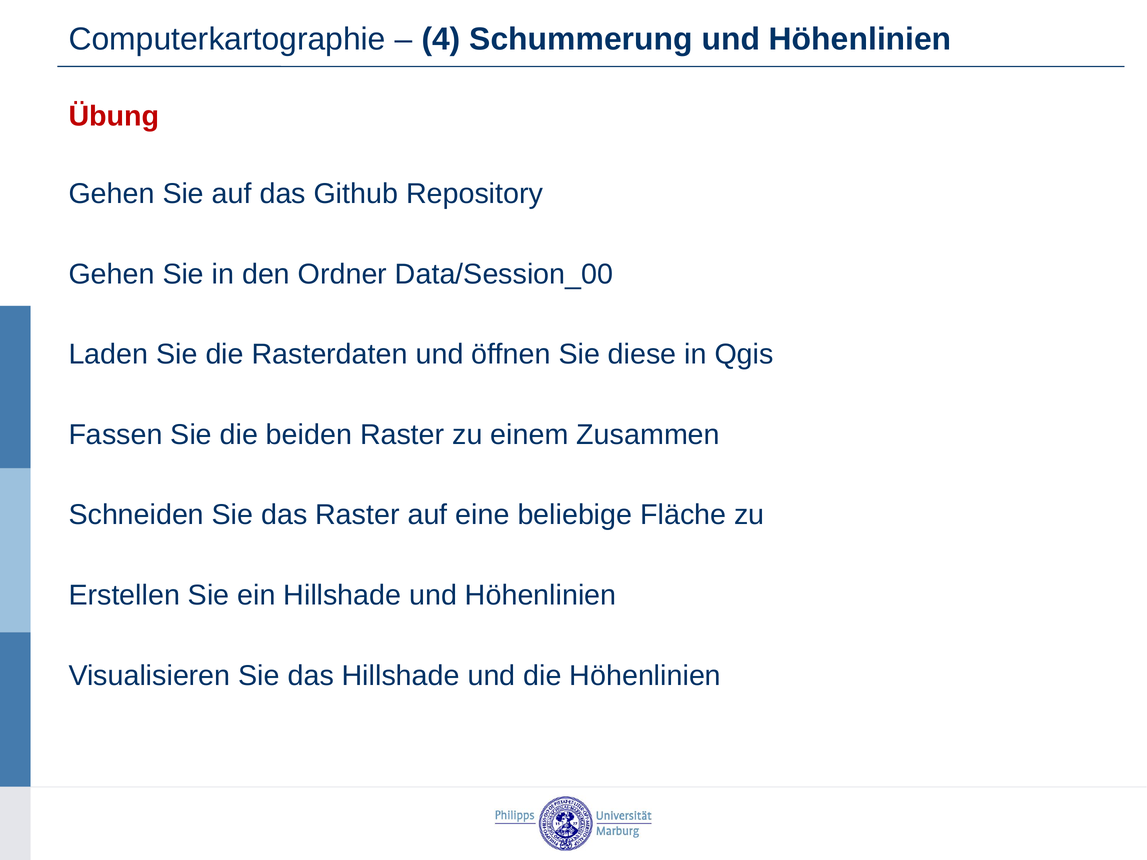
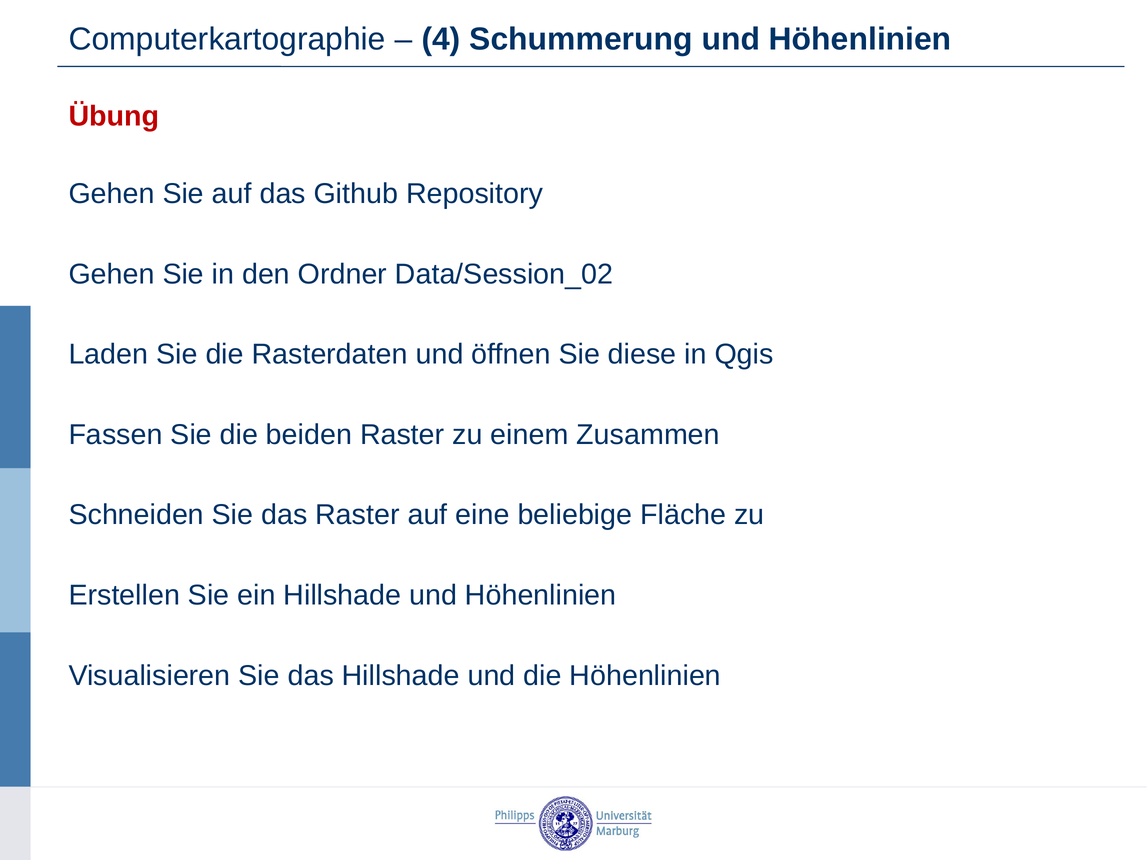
Data/Session_00: Data/Session_00 -> Data/Session_02 (504, 274)
